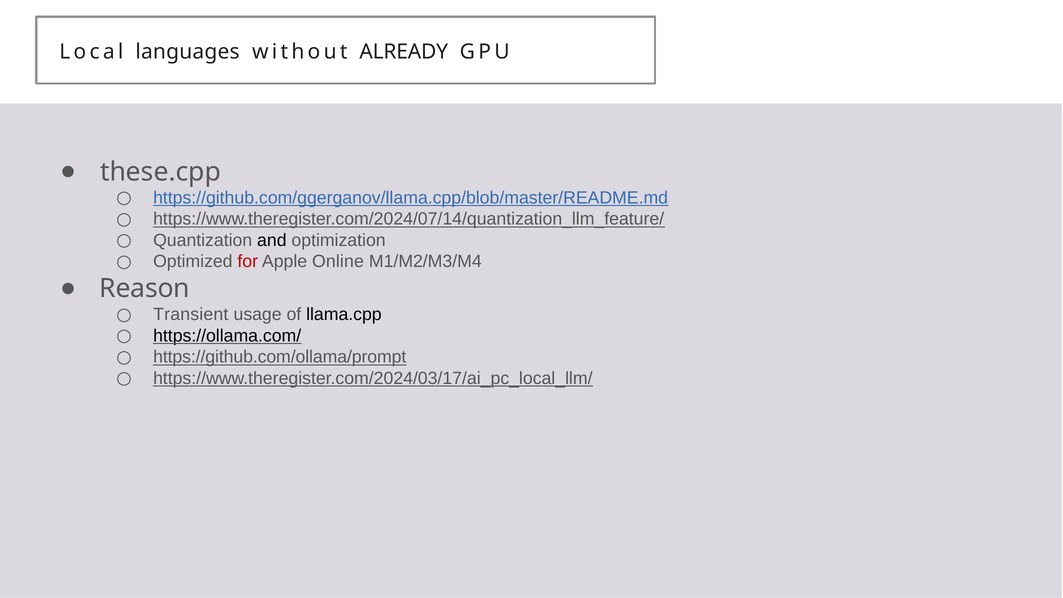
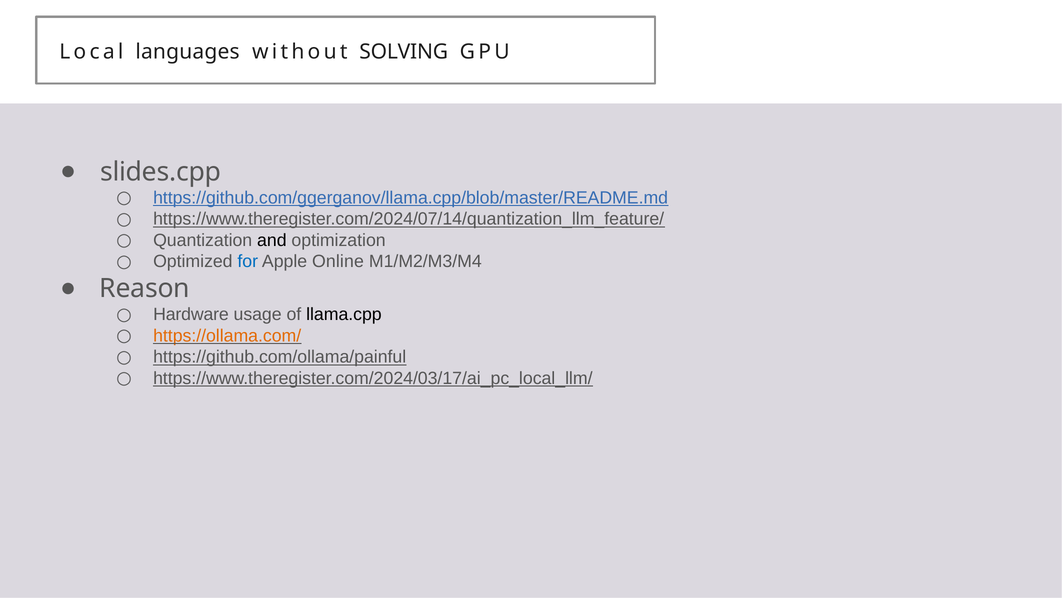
ALREADY: ALREADY -> SOLVING (404, 52)
these.cpp: these.cpp -> slides.cpp (161, 172)
for colour: red -> blue (248, 261)
Transient: Transient -> Hardware (191, 315)
https://ollama.com/ colour: black -> orange (227, 336)
https://github.com/ollama/prompt: https://github.com/ollama/prompt -> https://github.com/ollama/painful (280, 357)
